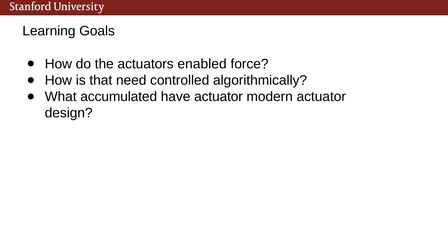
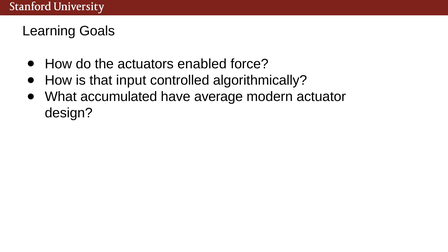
need: need -> input (131, 80)
have actuator: actuator -> average (219, 97)
